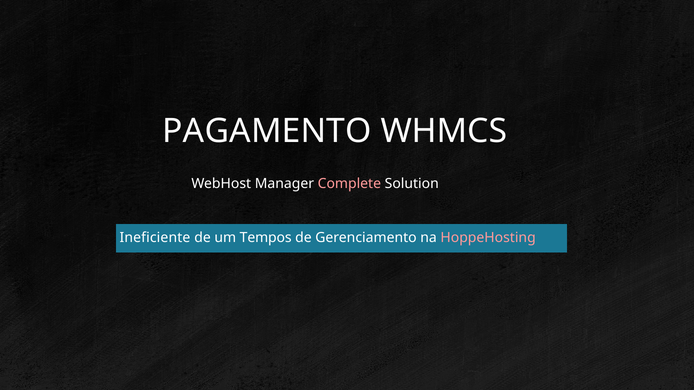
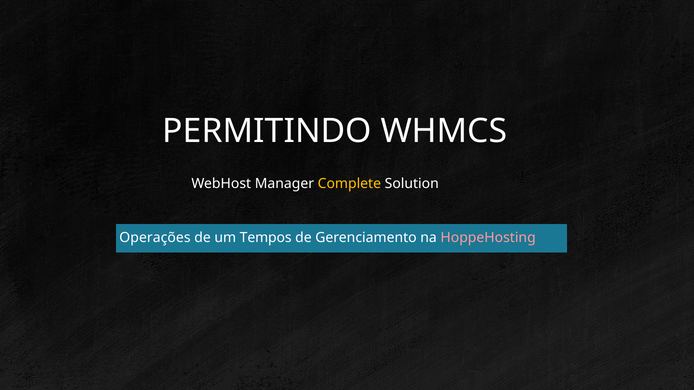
PAGAMENTO: PAGAMENTO -> PERMITINDO (267, 131)
Complete colour: pink -> yellow (349, 184)
Ineficiente: Ineficiente -> Operações (155, 238)
